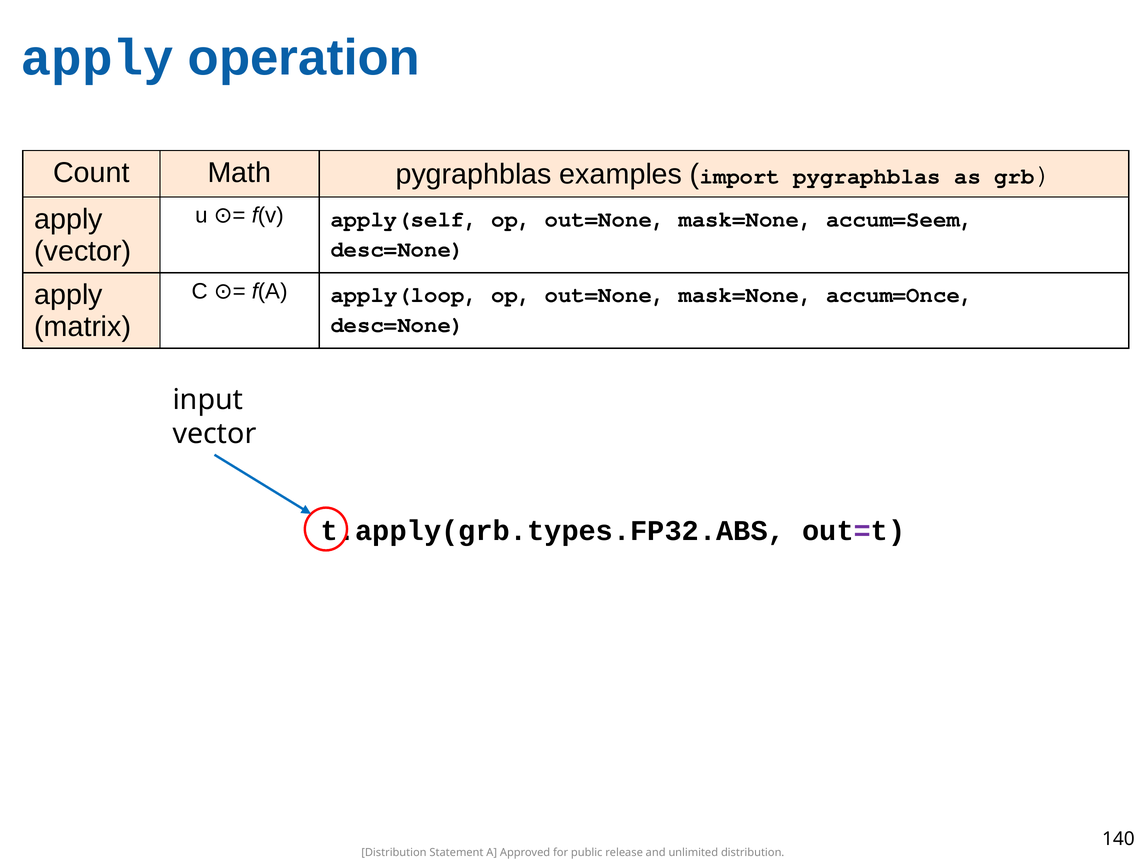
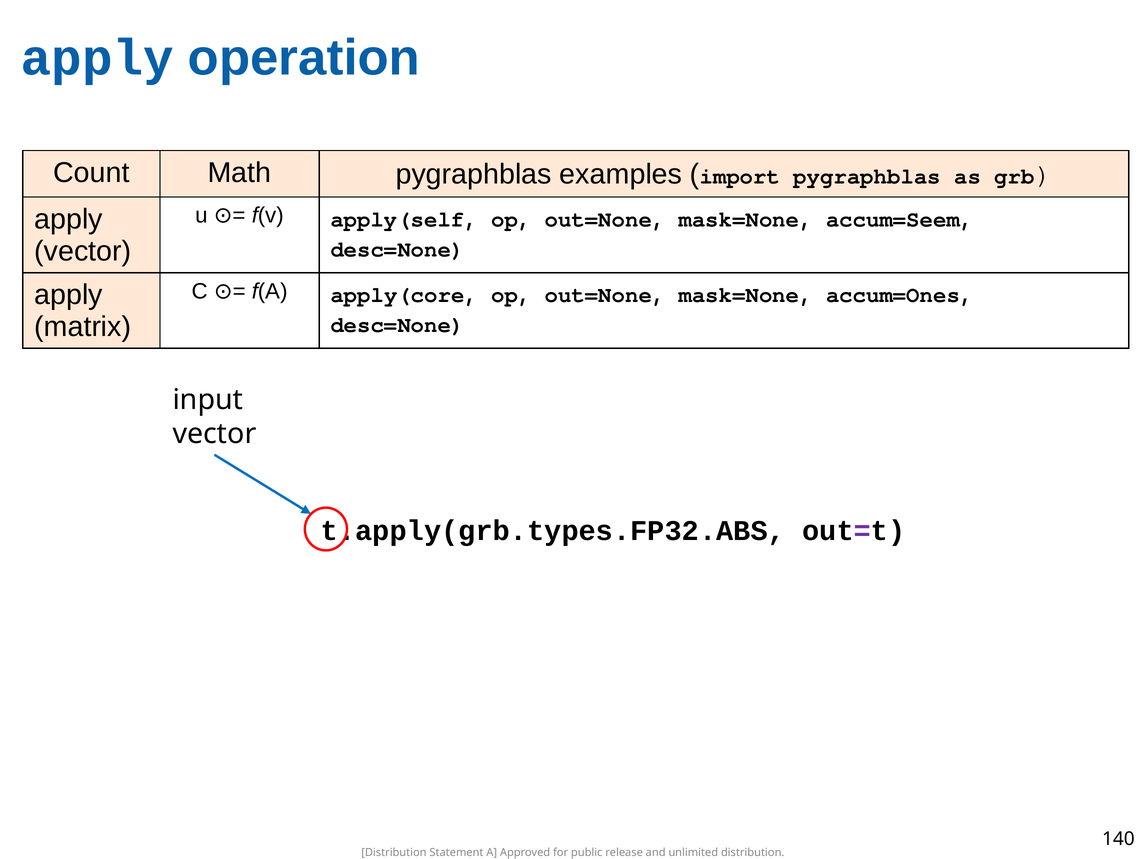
apply(loop: apply(loop -> apply(core (404, 295)
accum=Once: accum=Once -> accum=Ones (900, 295)
